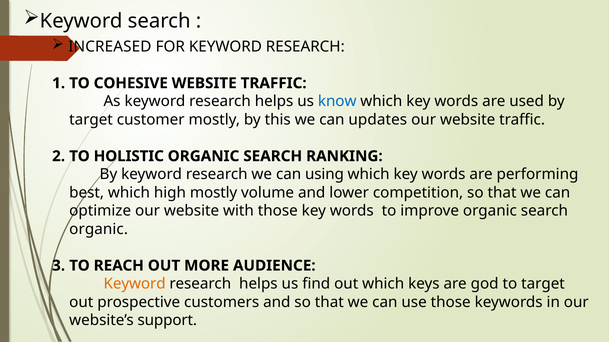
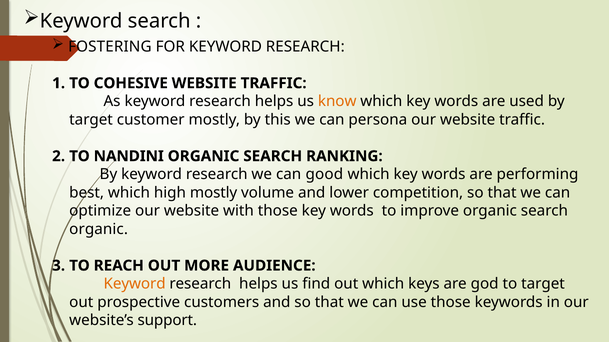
INCREASED: INCREASED -> FOSTERING (110, 47)
know colour: blue -> orange (337, 102)
updates: updates -> persona (378, 120)
HOLISTIC: HOLISTIC -> NANDINI (129, 156)
using: using -> good (324, 175)
